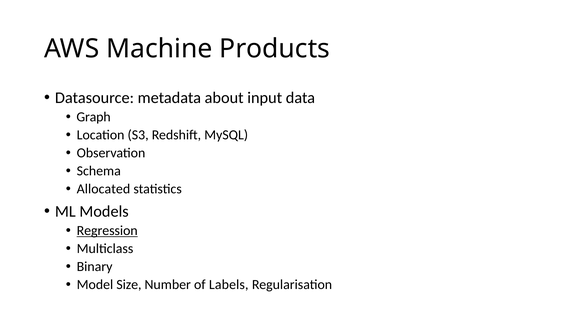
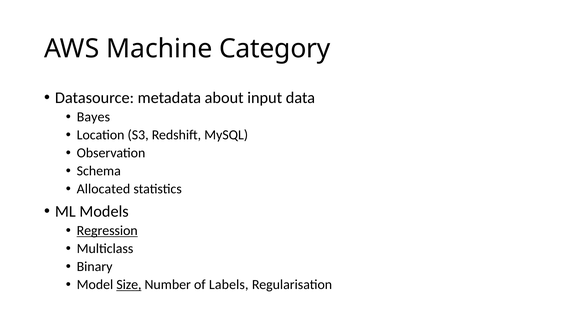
Products: Products -> Category (275, 49)
Graph: Graph -> Bayes (93, 117)
Size underline: none -> present (129, 284)
